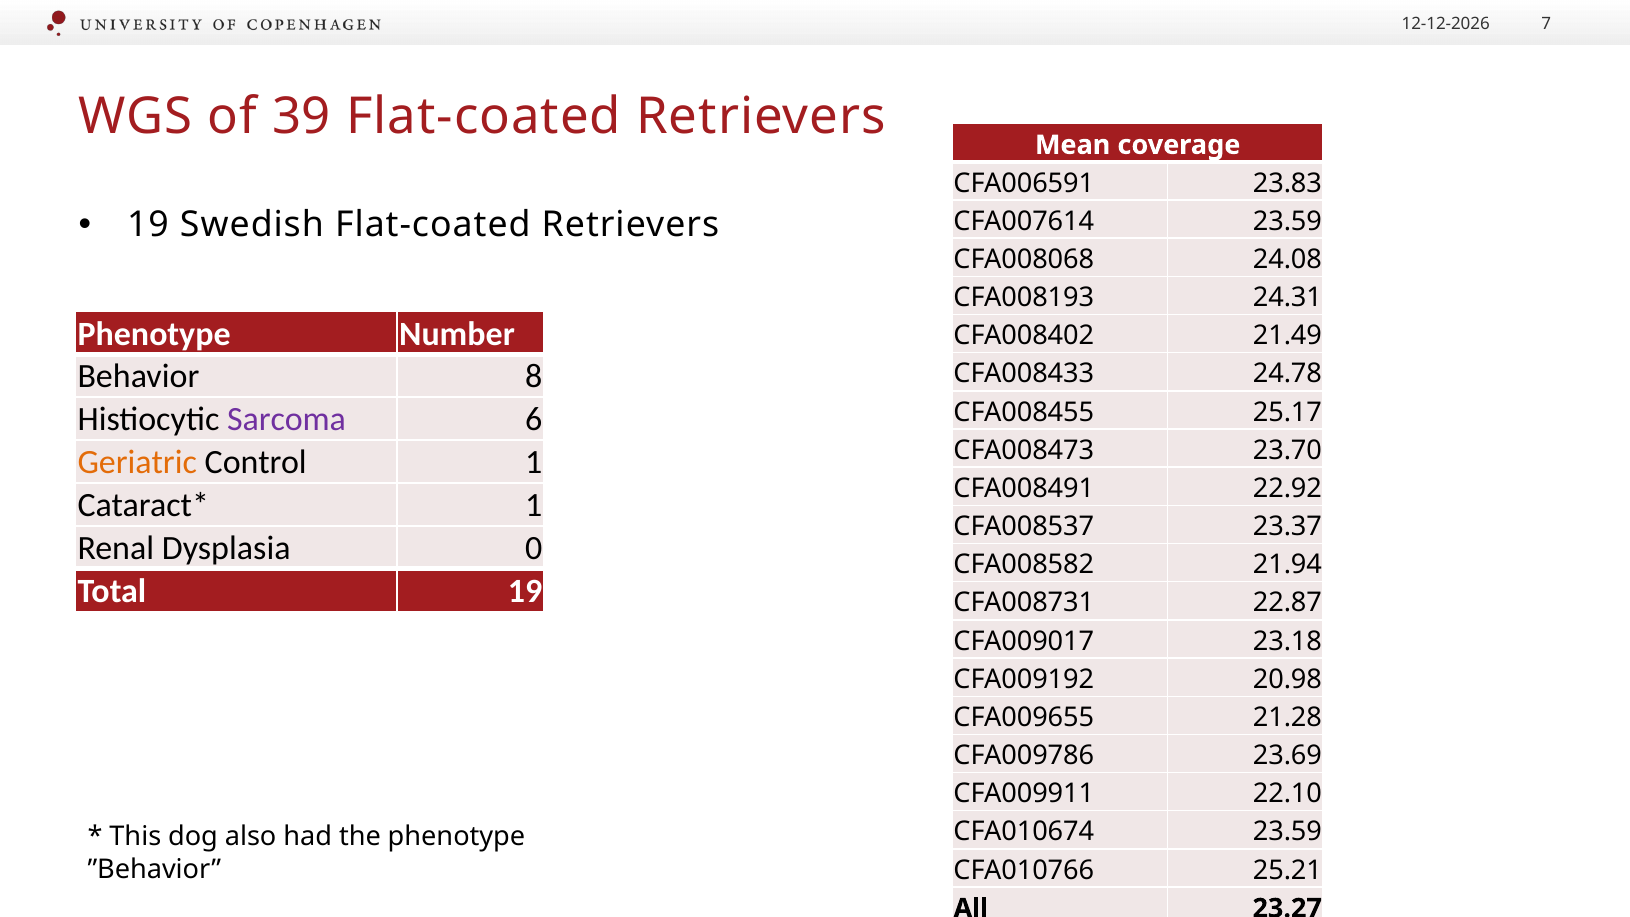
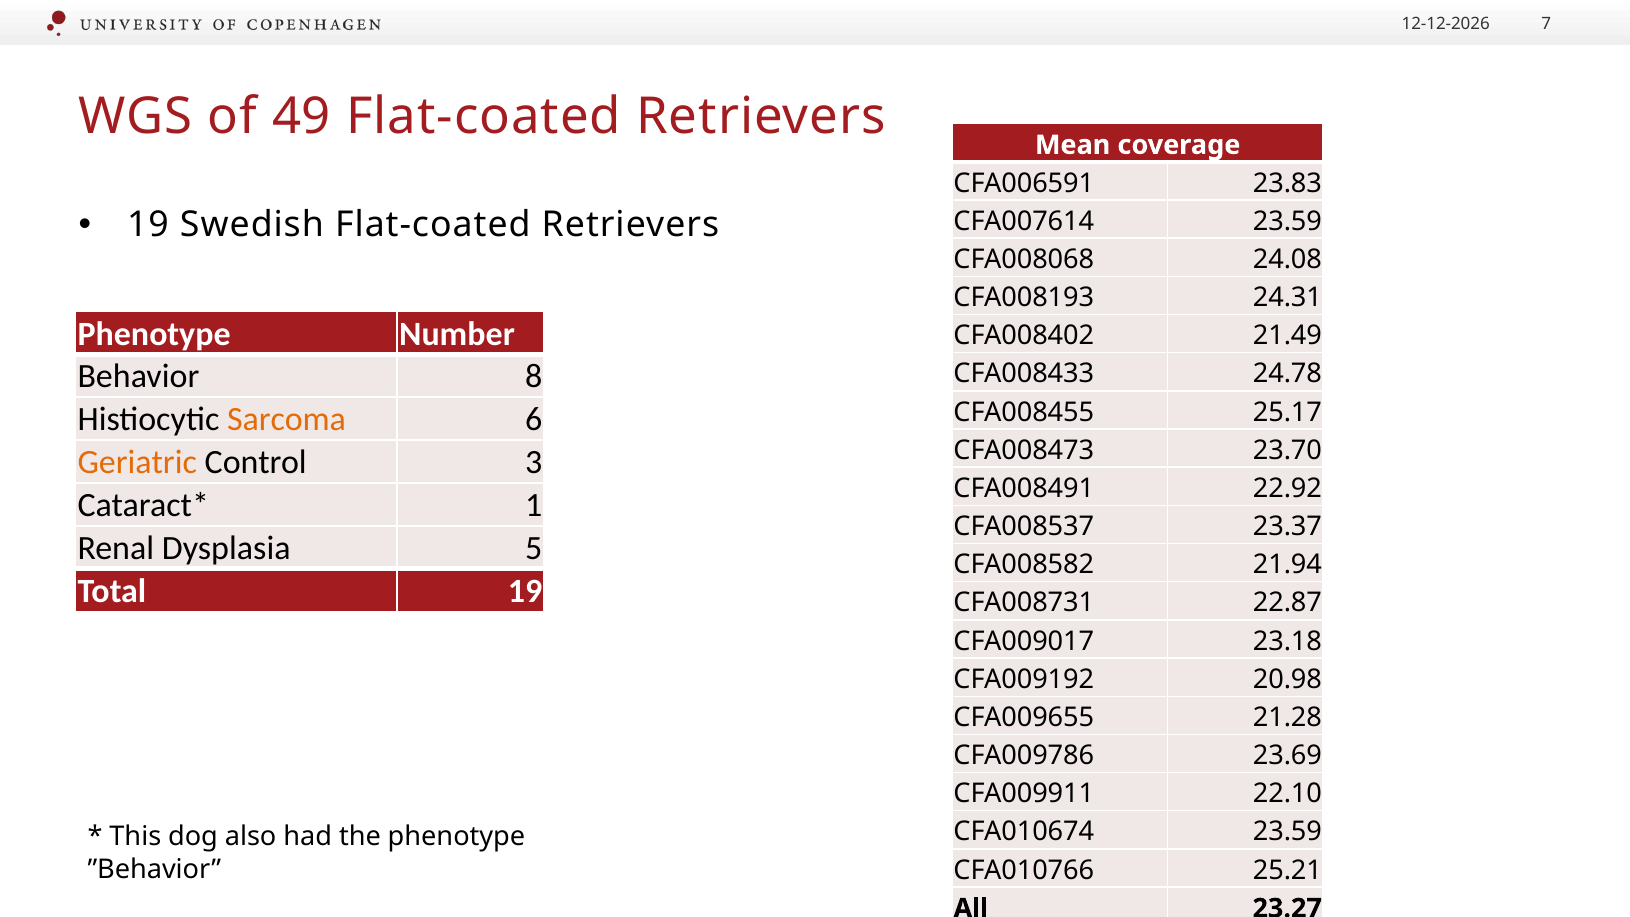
39: 39 -> 49 (301, 117)
Sarcoma colour: purple -> orange (287, 420)
Control 1: 1 -> 3 (534, 462)
0: 0 -> 5 (534, 548)
